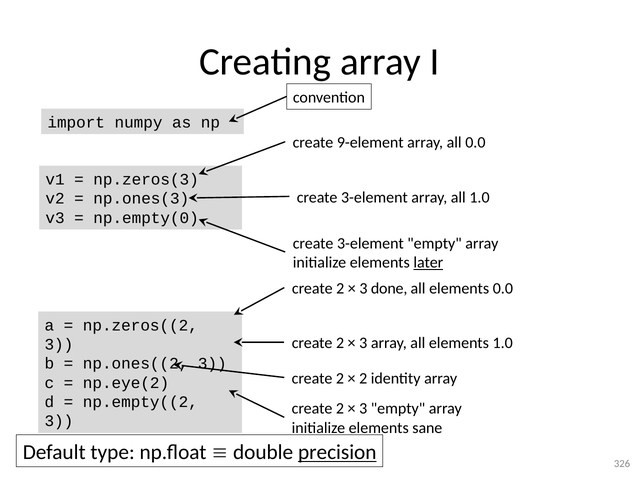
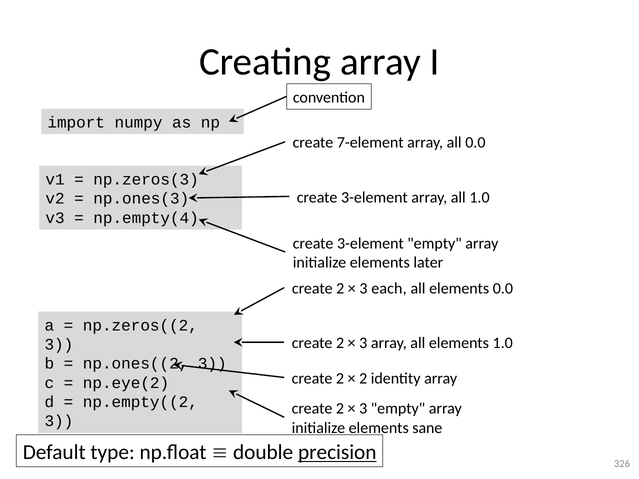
9-element: 9-element -> 7-element (370, 143)
np.empty(0: np.empty(0 -> np.empty(4 (146, 218)
later underline: present -> none (428, 263)
done: done -> each (389, 289)
